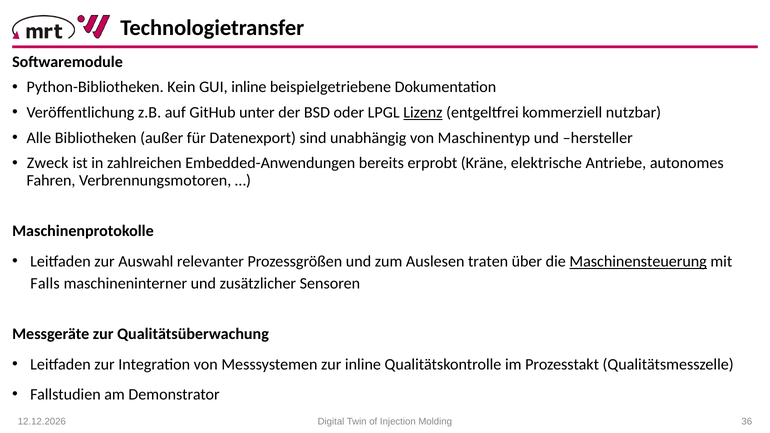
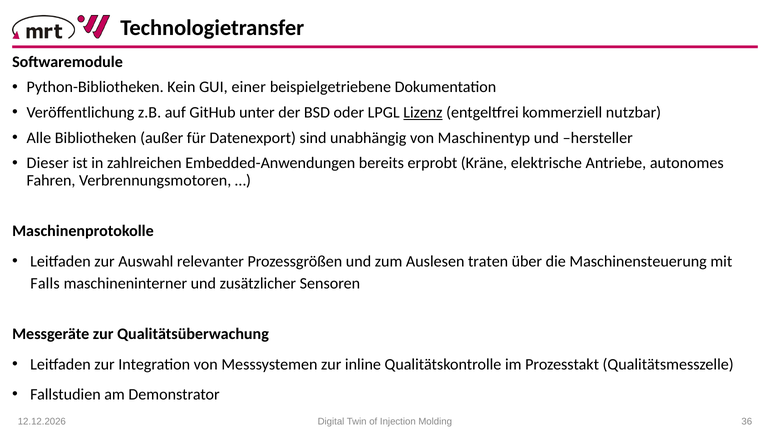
GUI inline: inline -> einer (249, 87)
Zweck: Zweck -> Dieser (48, 163)
Maschinensteuerung underline: present -> none (638, 262)
